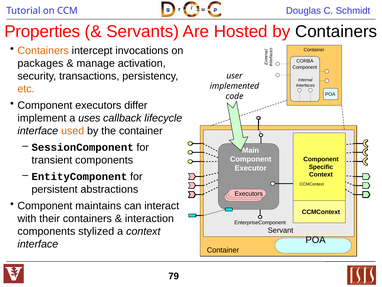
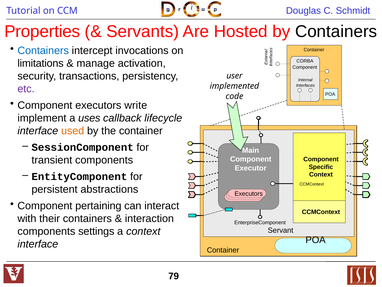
Containers colour: orange -> blue (43, 50)
packages: packages -> limitations (41, 63)
etc colour: orange -> purple (26, 89)
differ: differ -> write (136, 105)
maintains: maintains -> pertaining (98, 205)
stylized: stylized -> settings (96, 231)
